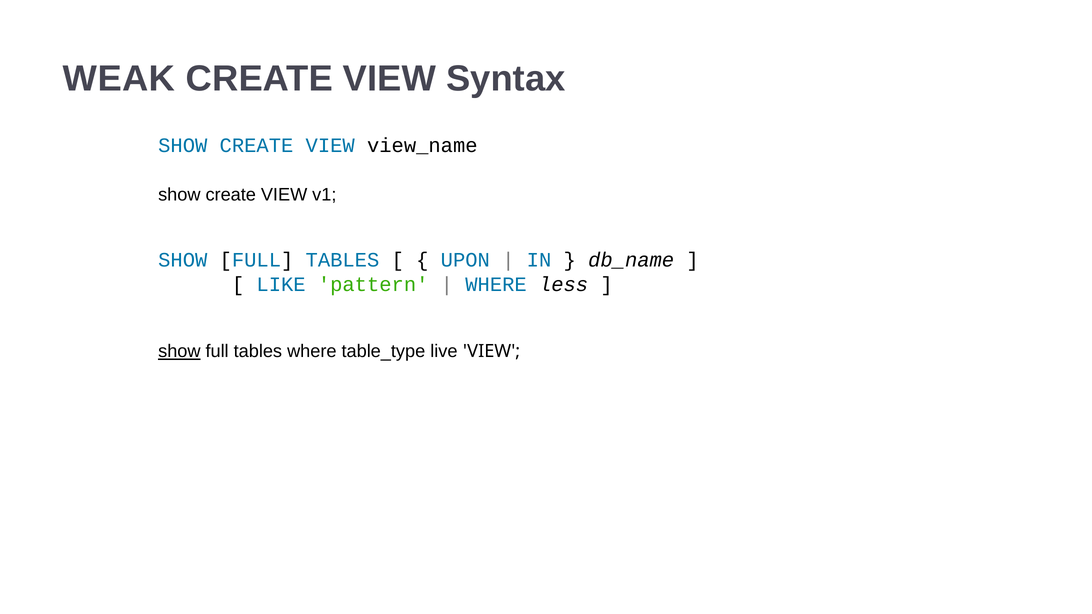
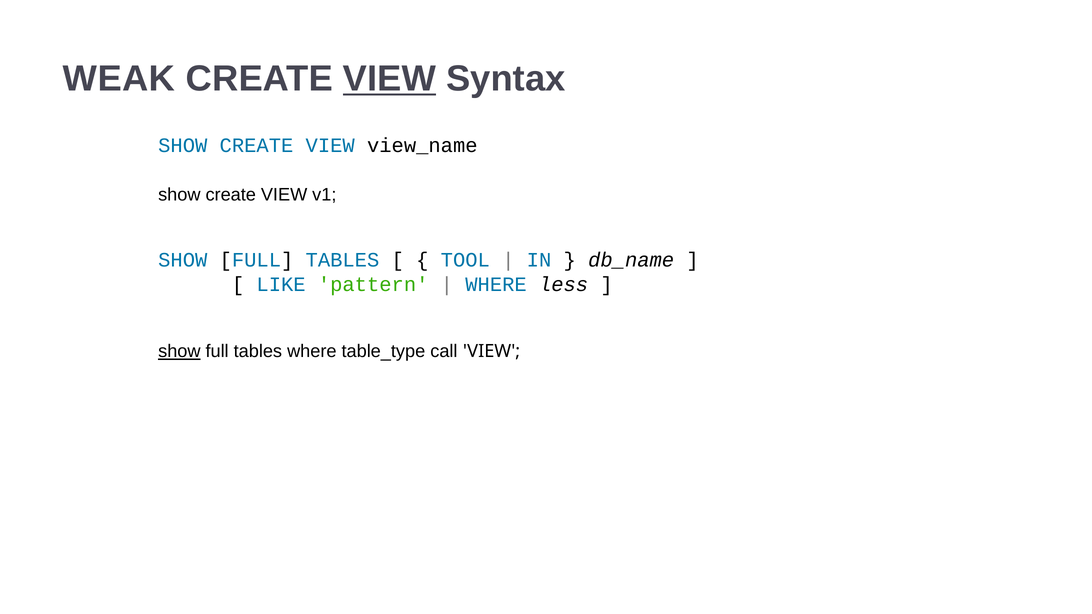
VIEW underline: none -> present (389, 79)
UPON: UPON -> TOOL (465, 260)
live: live -> call (444, 352)
